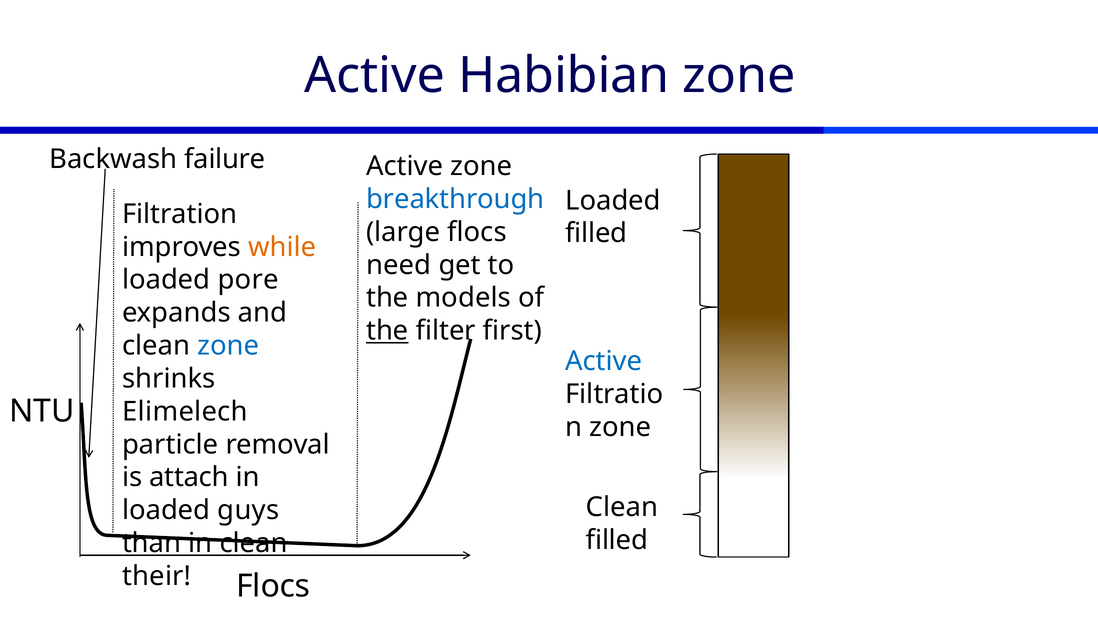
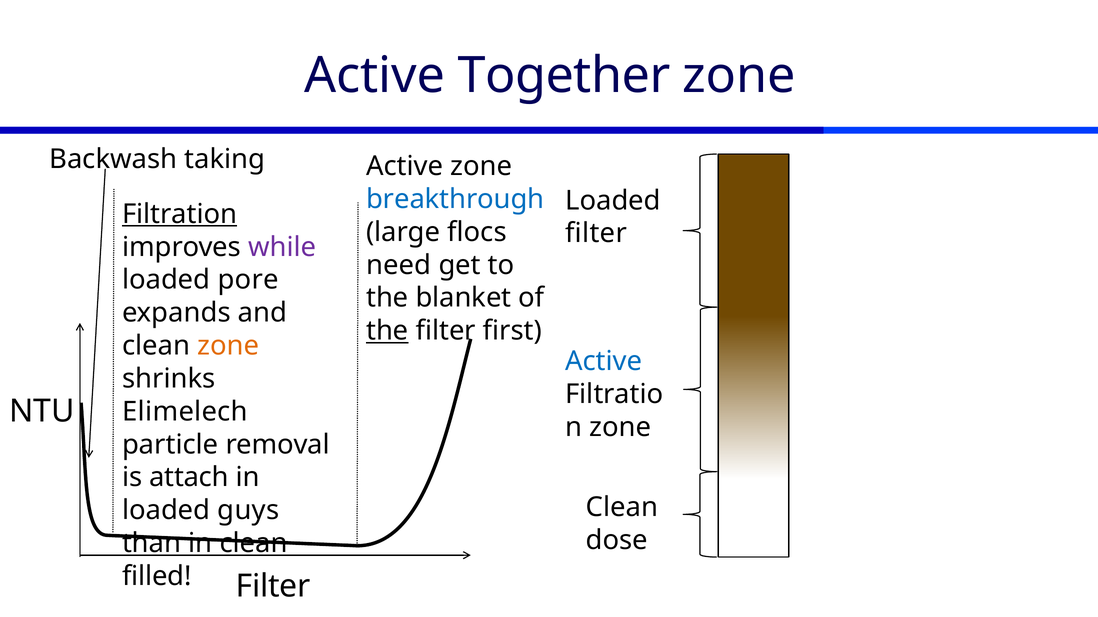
Habibian: Habibian -> Together (564, 76)
failure: failure -> taking (225, 159)
Filtration underline: none -> present (180, 214)
filled: filled -> filter (596, 234)
while colour: orange -> purple (282, 247)
models: models -> blanket (463, 298)
zone colour: blue -> orange (228, 346)
filled: filled -> dose (617, 541)
their: their -> filled (157, 577)
Flocs: Flocs -> Filter (273, 587)
